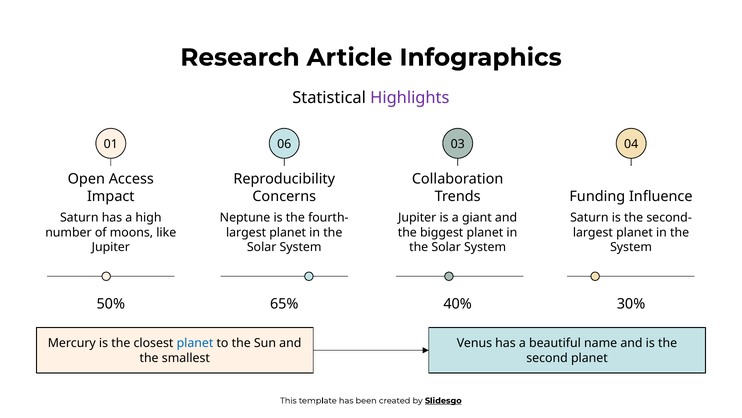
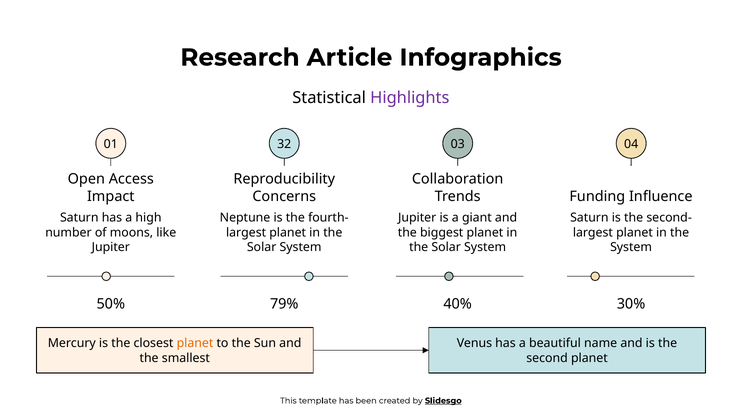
06: 06 -> 32 (284, 144)
65%: 65% -> 79% (284, 304)
planet colour: blue -> orange (195, 343)
